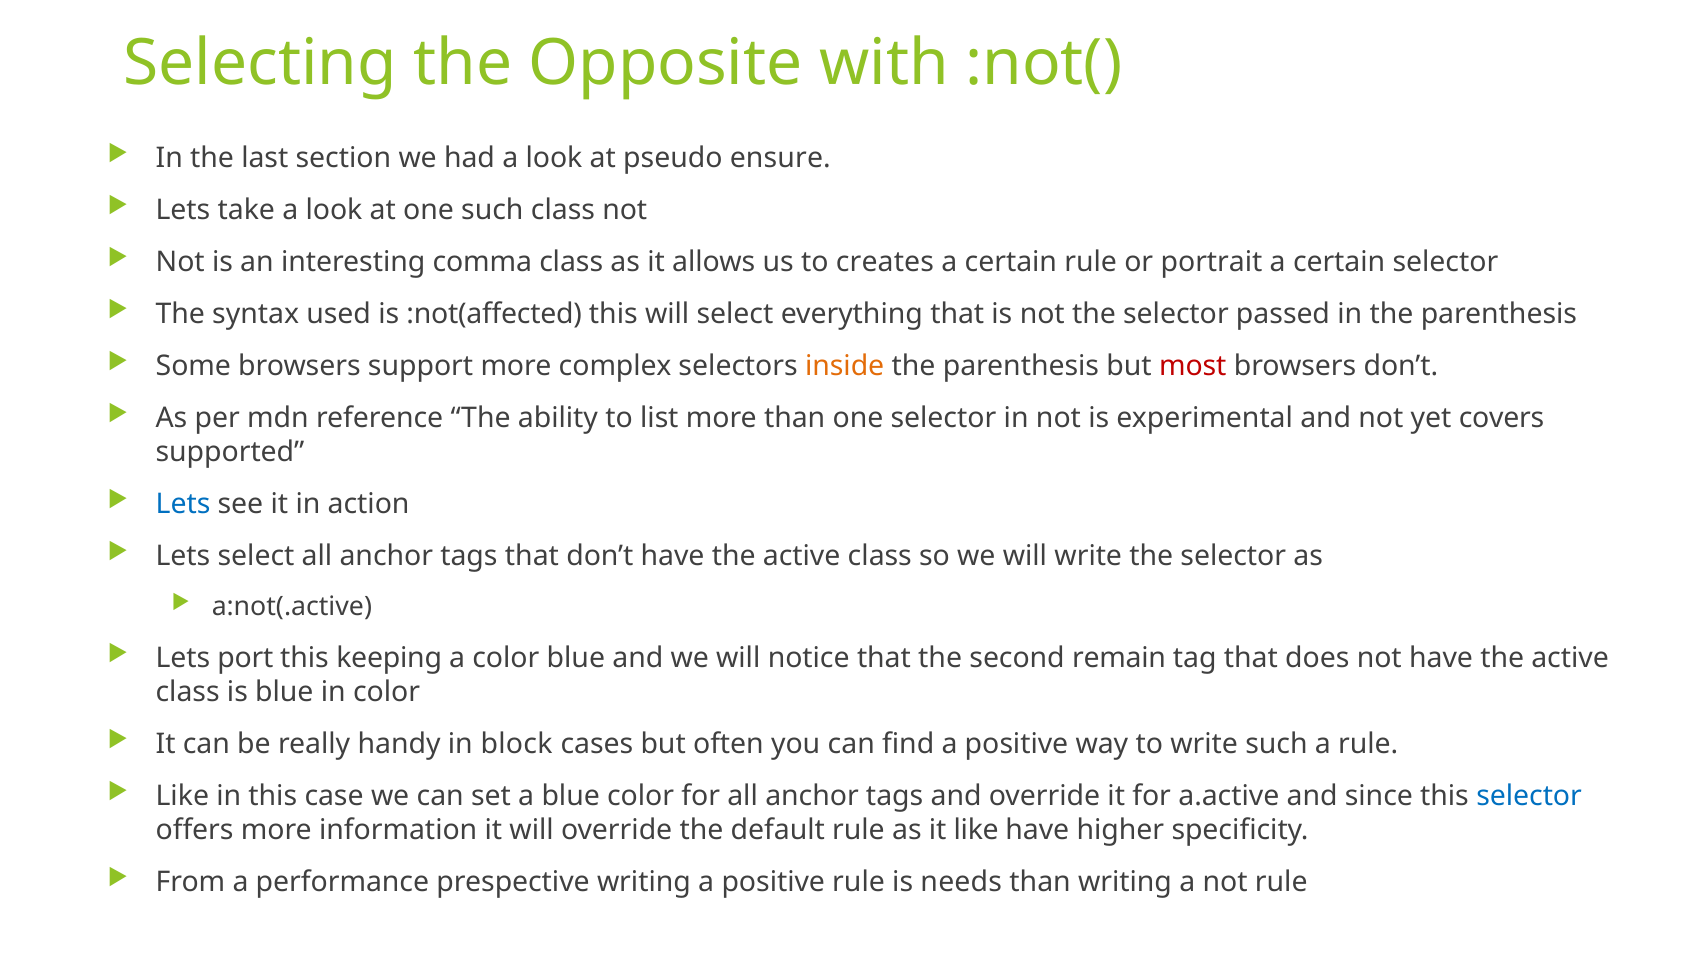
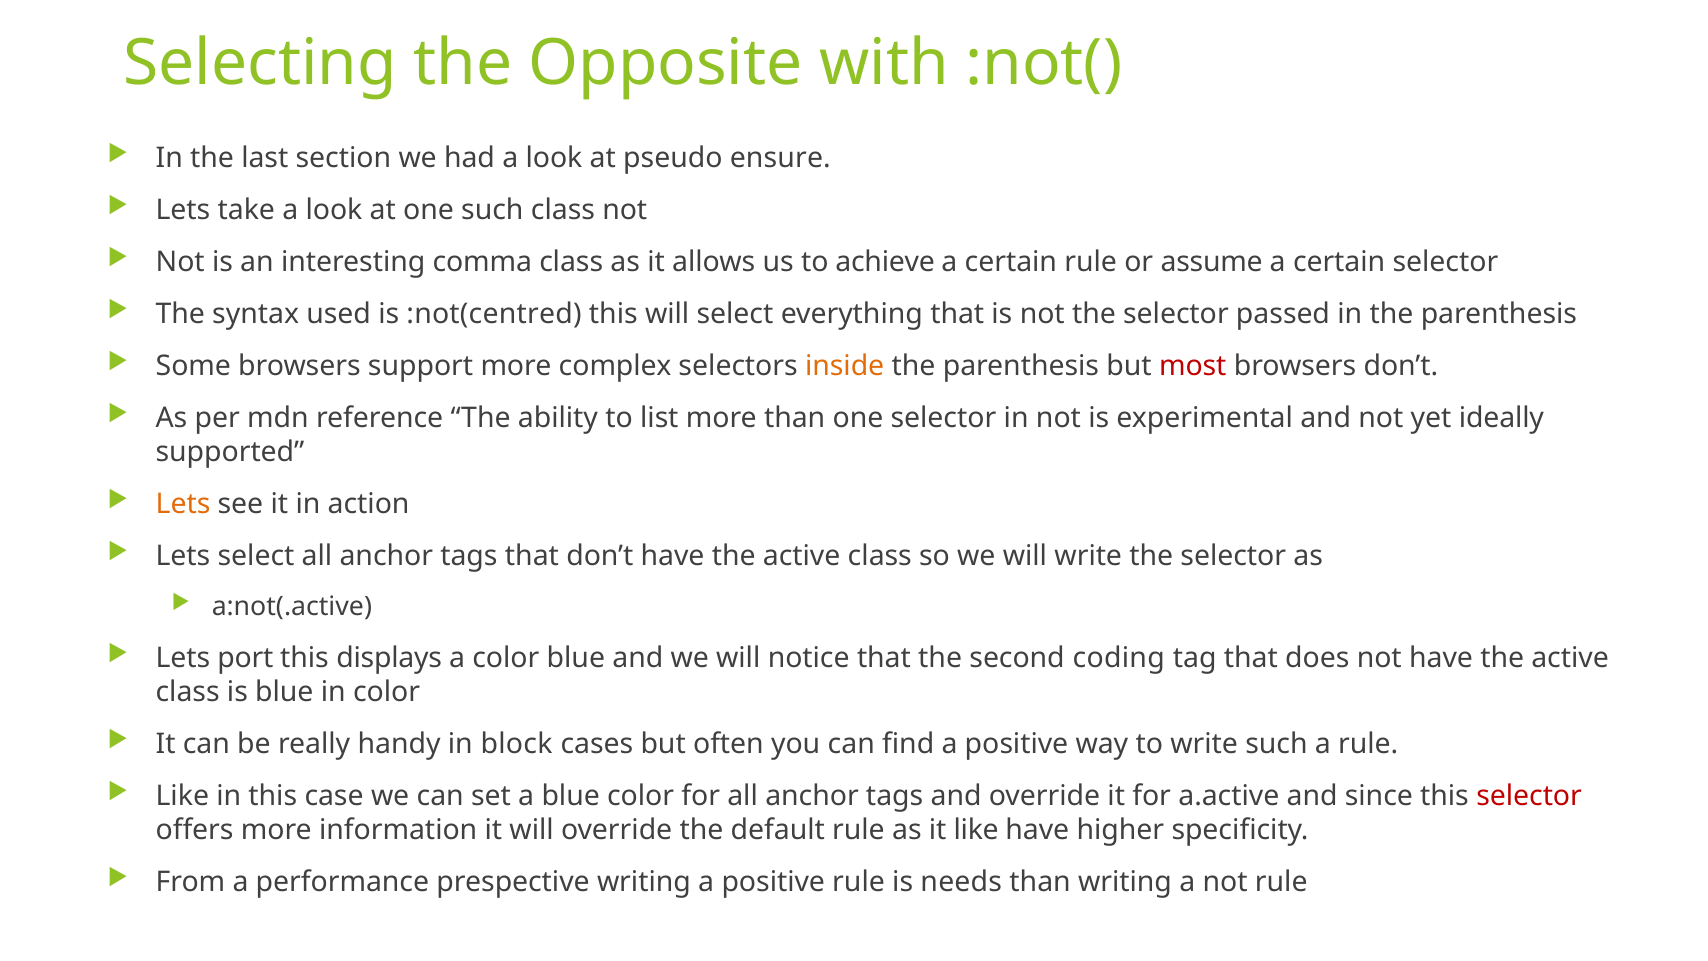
creates: creates -> achieve (885, 262)
portrait: portrait -> assume (1212, 262)
:not(affected: :not(affected -> :not(centred (494, 314)
covers: covers -> ideally (1501, 418)
Lets colour: blue -> orange (183, 504)
keeping: keeping -> displays (389, 657)
remain: remain -> coding (1119, 657)
selector colour: blue -> red (1529, 796)
